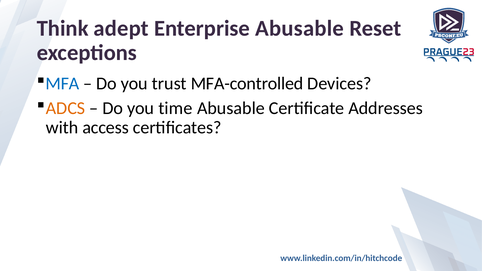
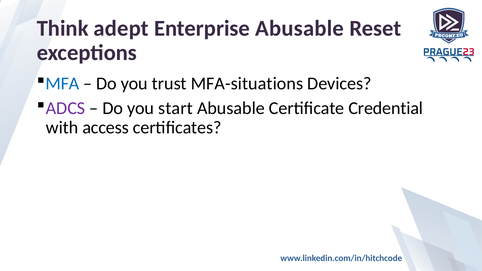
MFA-controlled: MFA-controlled -> MFA-situations (247, 84)
ADCS colour: orange -> purple (66, 108)
time: time -> start (175, 108)
Addresses: Addresses -> Credential (386, 108)
